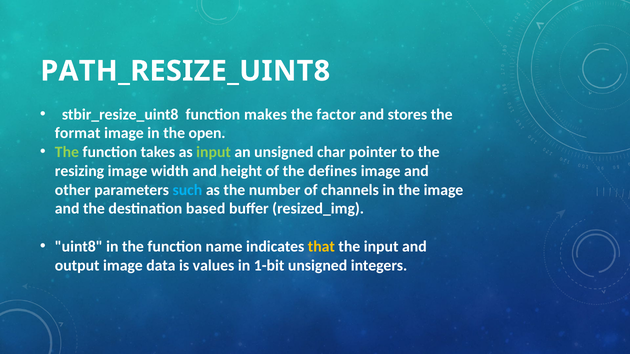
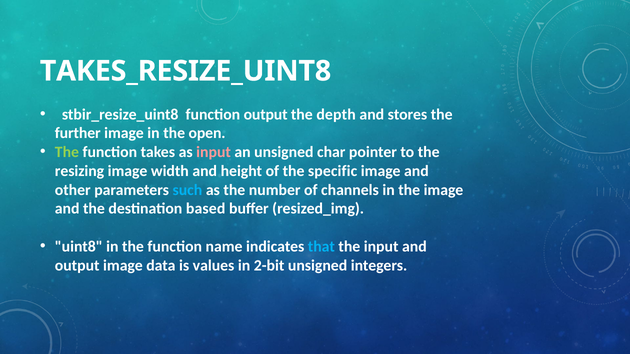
PATH_RESIZE_UINT8: PATH_RESIZE_UINT8 -> TAKES_RESIZE_UINT8 (186, 71)
function makes: makes -> output (266, 114)
factor: factor -> depth (336, 114)
format: format -> further (78, 133)
input colour: light green -> pink (214, 152)
defines: defines -> specific (333, 171)
that colour: yellow -> light blue (321, 247)
1-bit: 1-bit -> 2-bit (269, 266)
